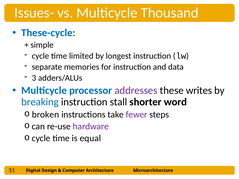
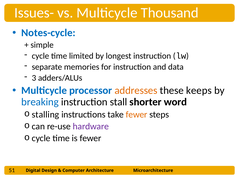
These-cycle: These-cycle -> Notes-cycle (48, 33)
addresses colour: purple -> orange (136, 91)
writes: writes -> keeps (199, 91)
broken: broken -> stalling (45, 115)
fewer colour: purple -> orange (137, 115)
is equal: equal -> fewer (90, 138)
